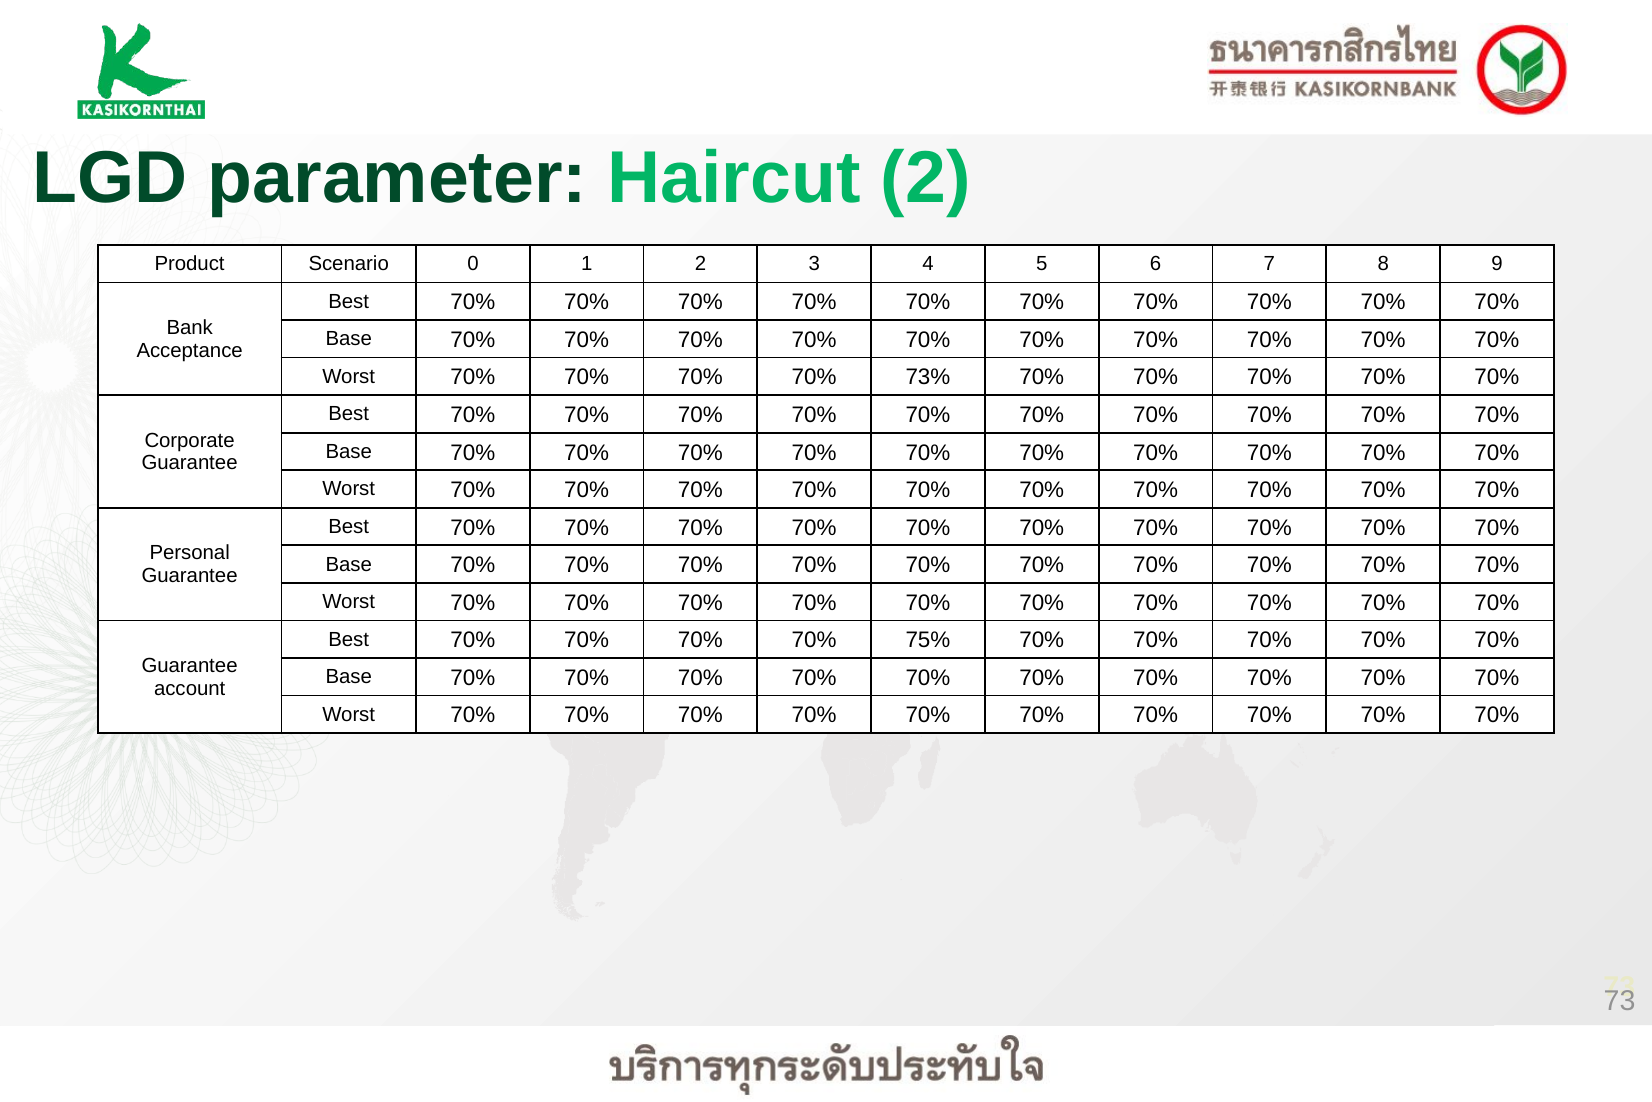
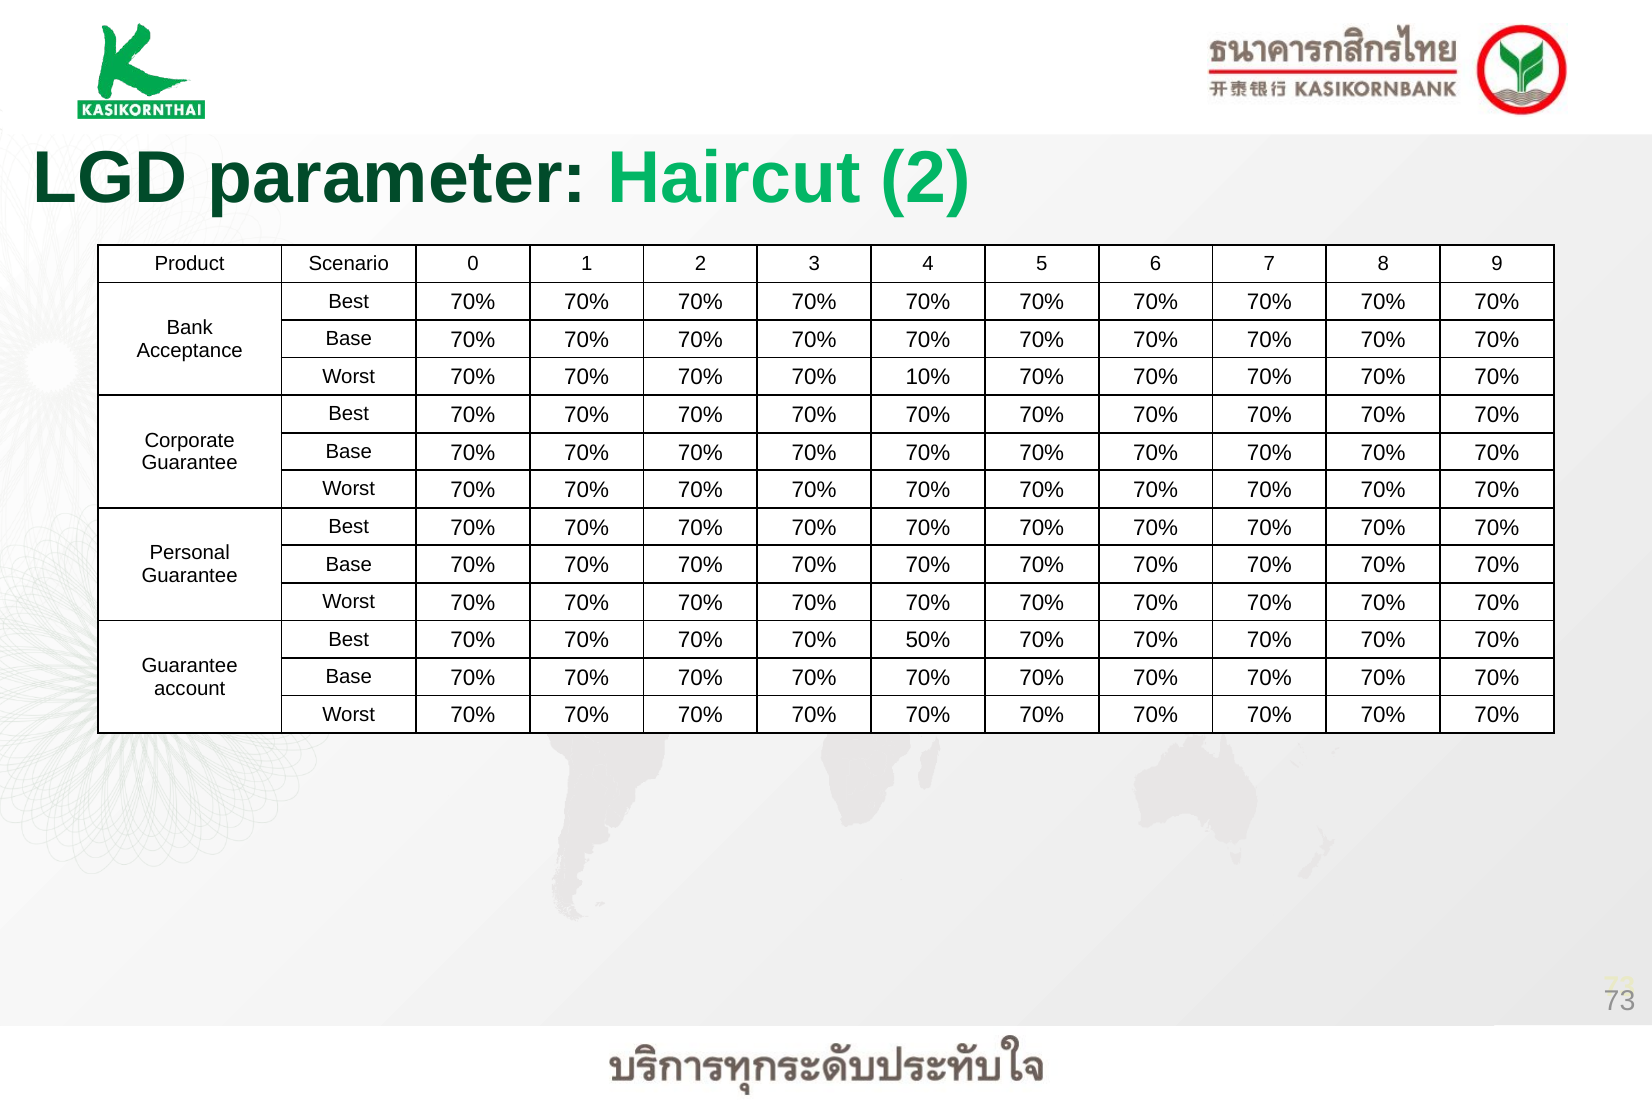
73%: 73% -> 10% (928, 377)
75%: 75% -> 50% (928, 640)
